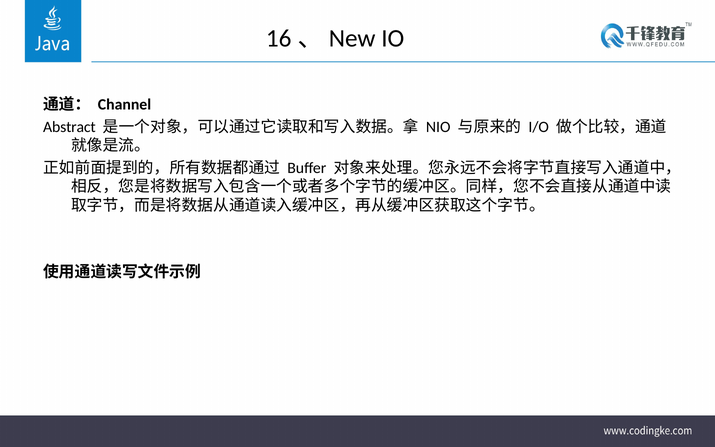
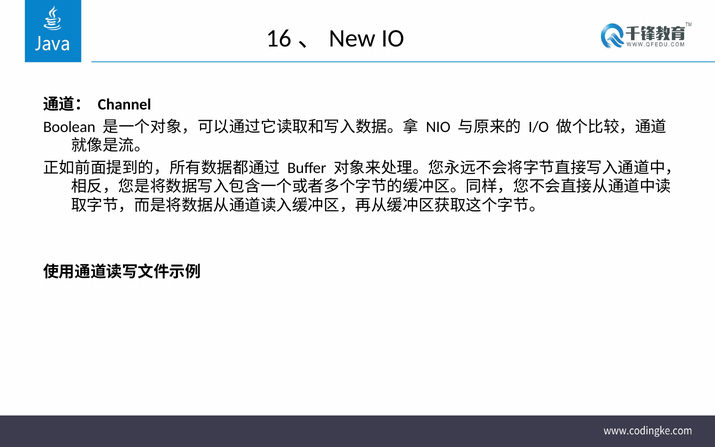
Abstract: Abstract -> Boolean (69, 127)
